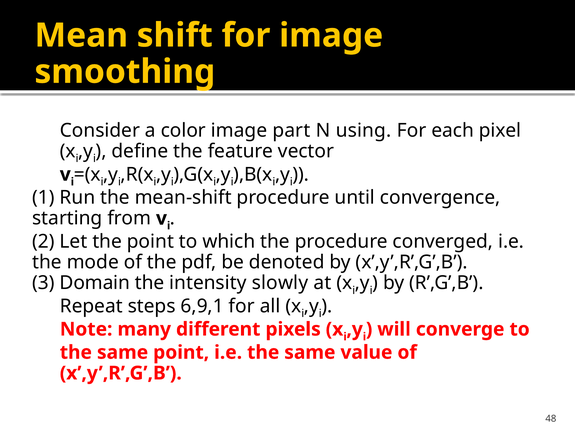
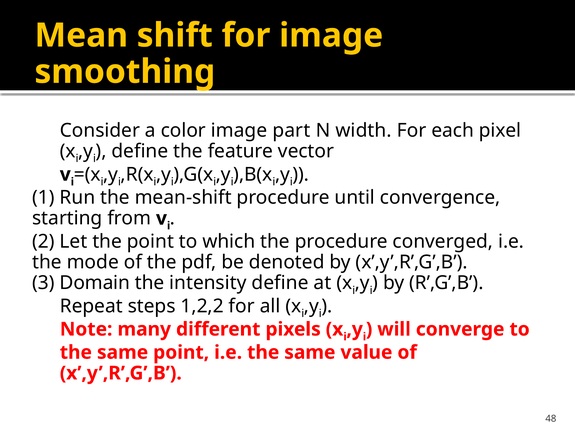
using: using -> width (364, 130)
intensity slowly: slowly -> define (280, 282)
6,9,1: 6,9,1 -> 1,2,2 (202, 306)
